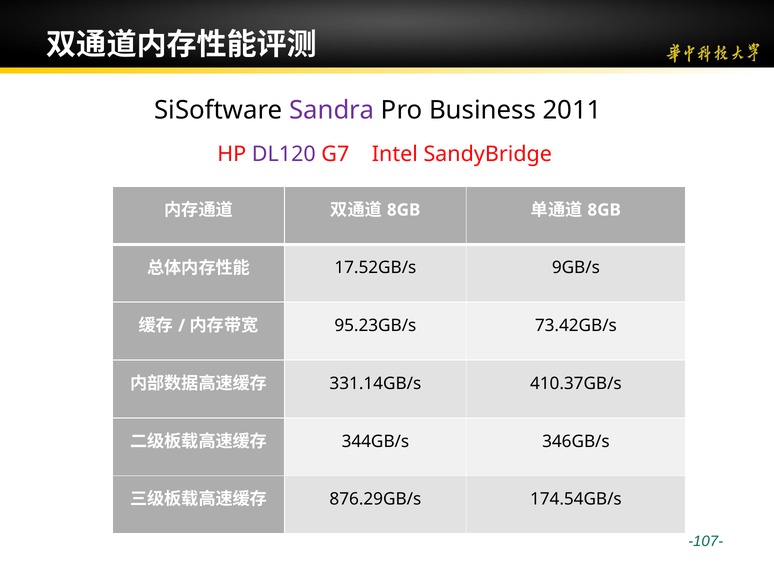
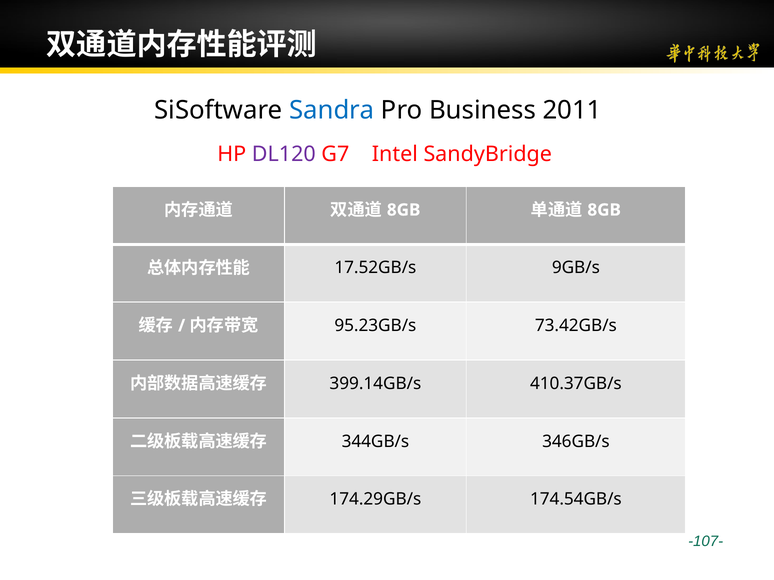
Sandra colour: purple -> blue (332, 110)
331.14GB/s: 331.14GB/s -> 399.14GB/s (375, 384)
876.29GB/s: 876.29GB/s -> 174.29GB/s (375, 500)
